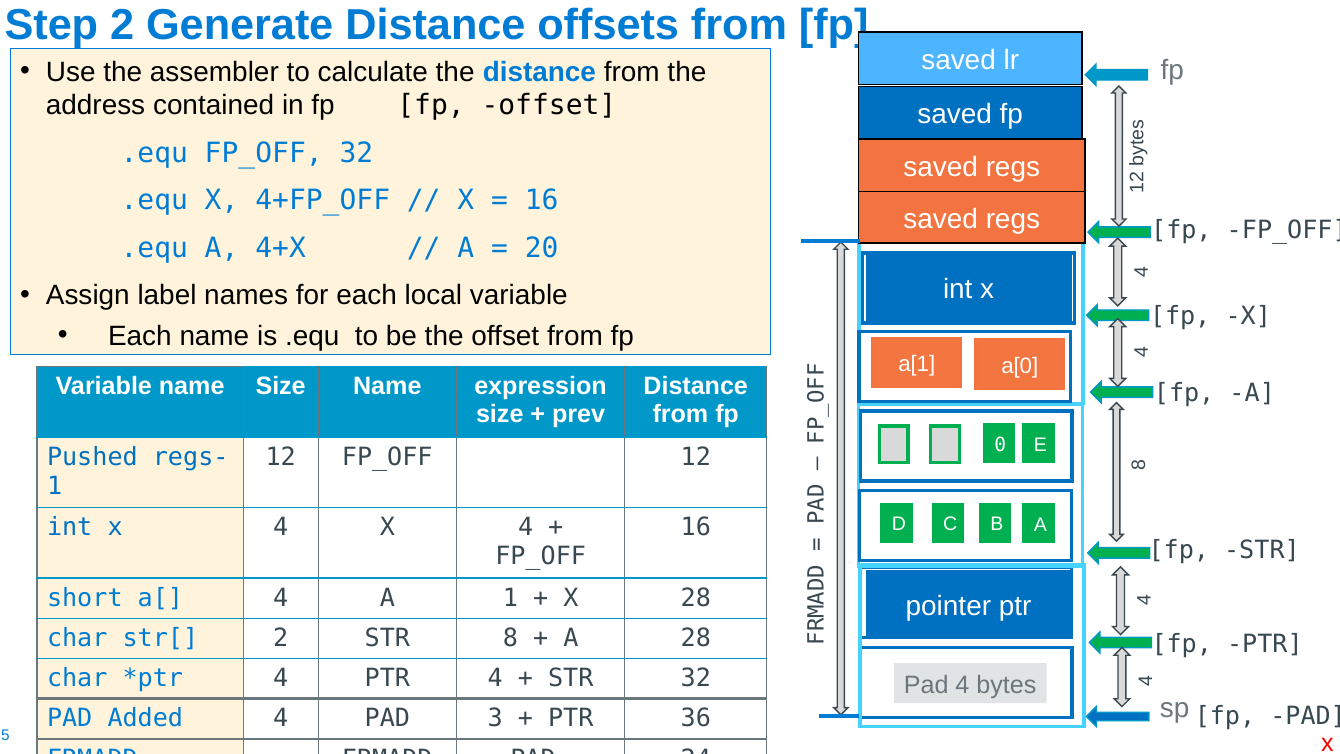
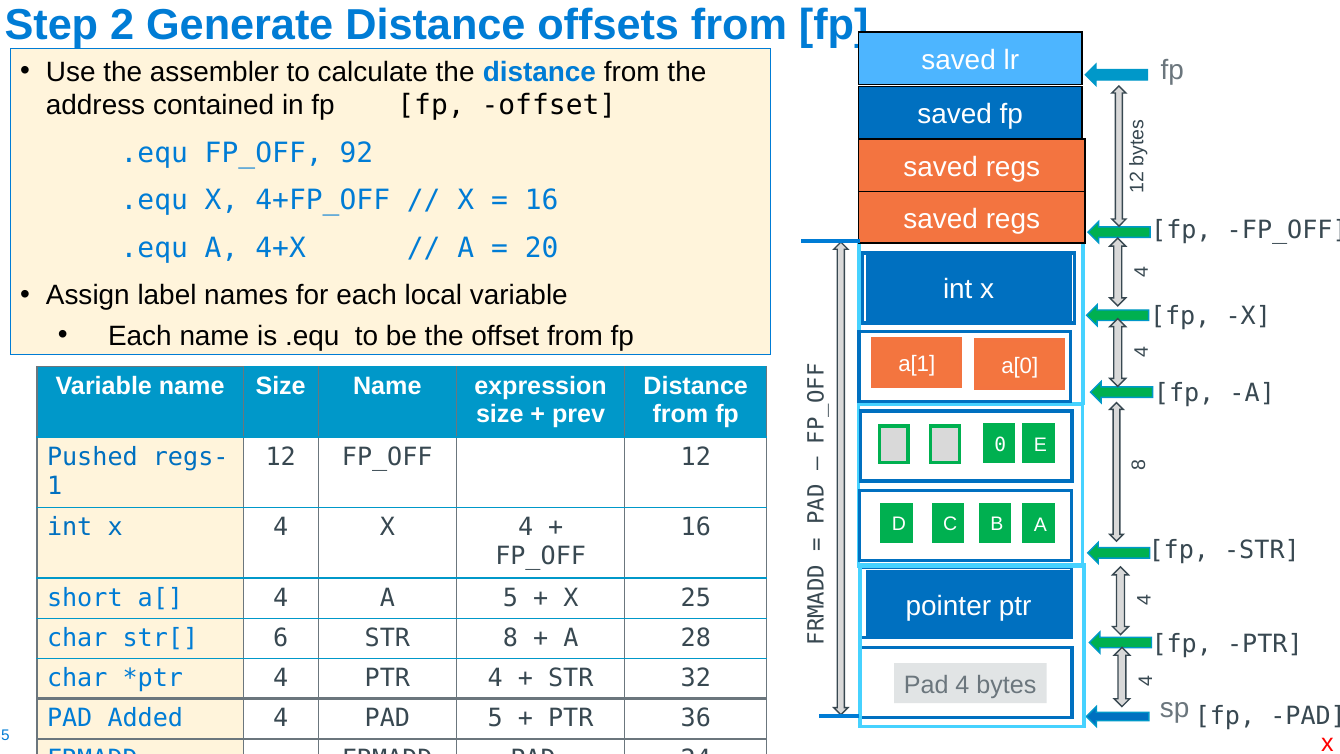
FP_OFF 32: 32 -> 92 (356, 153)
A 1: 1 -> 5 (510, 598)
X 28: 28 -> 25 (696, 598)
str[ 2: 2 -> 6 (281, 638)
PAD 3: 3 -> 5 (495, 718)
